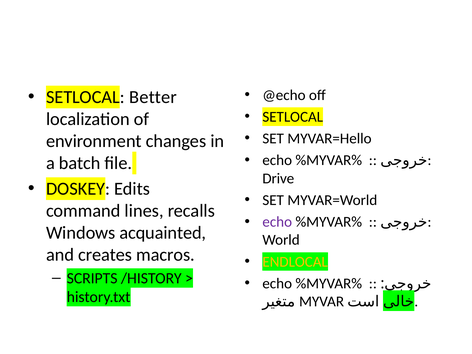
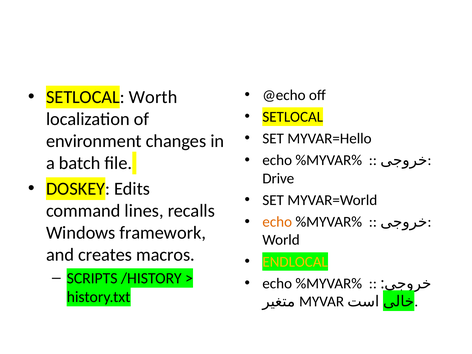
Better: Better -> Worth (153, 97)
echo colour: purple -> orange (277, 222)
acquainted: acquainted -> framework (163, 233)
